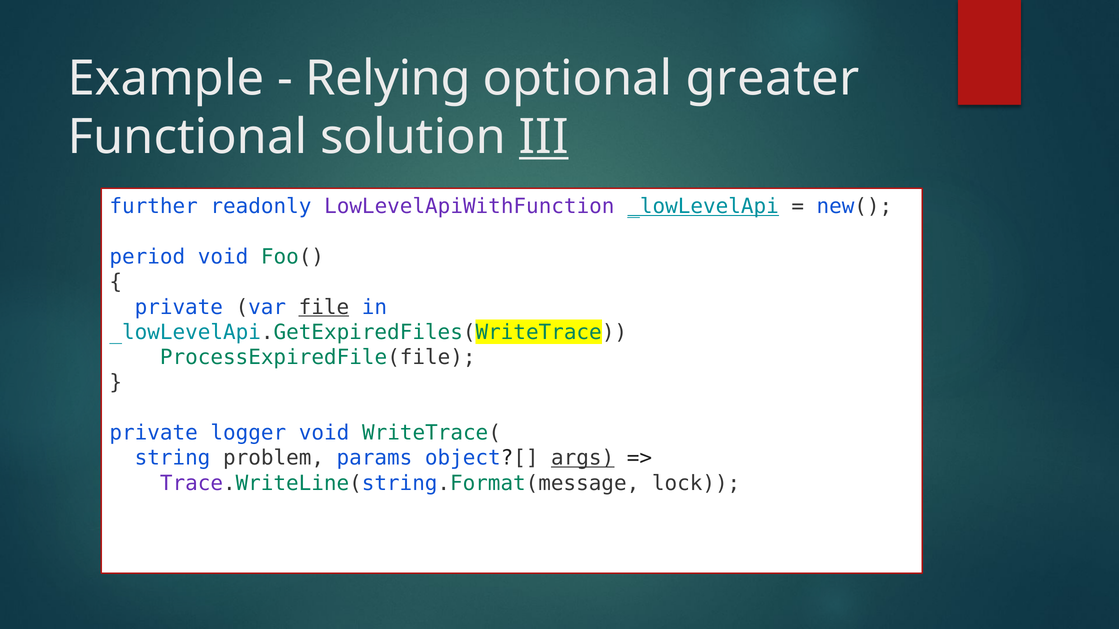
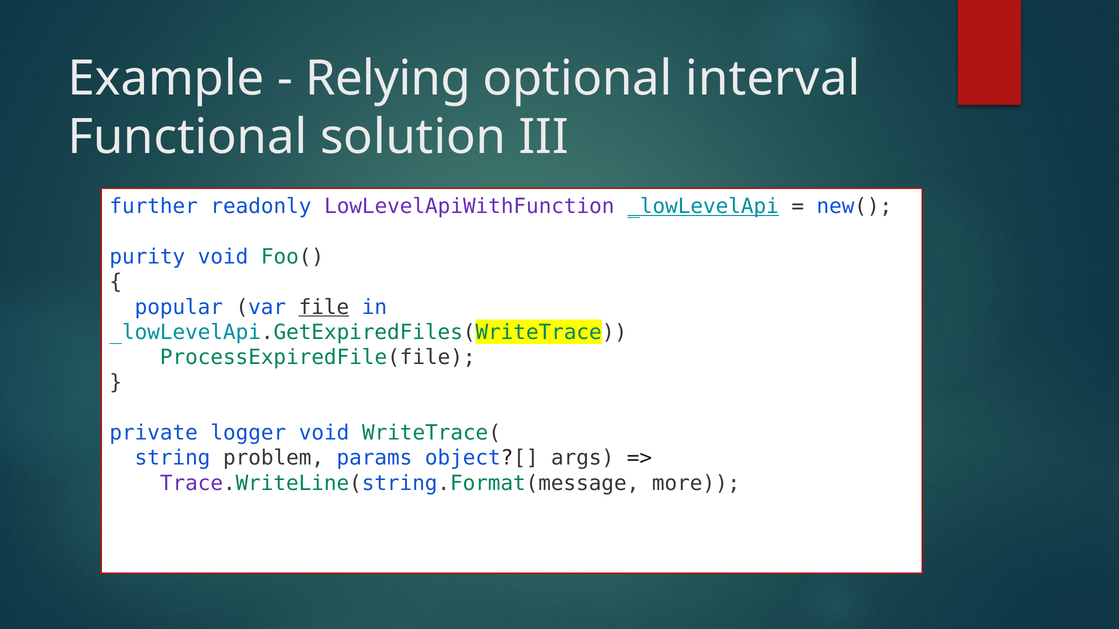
greater: greater -> interval (773, 79)
III underline: present -> none (544, 137)
period: period -> purity (147, 257)
private: private -> popular (179, 307)
args underline: present -> none (583, 458)
lock: lock -> more (696, 484)
